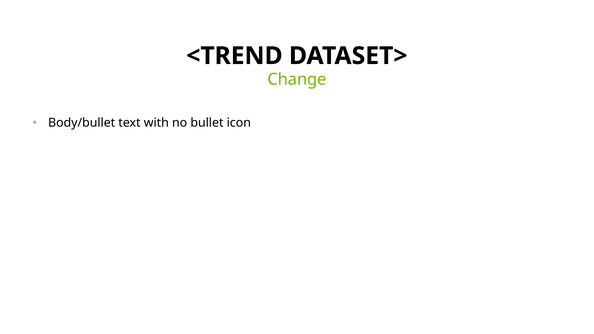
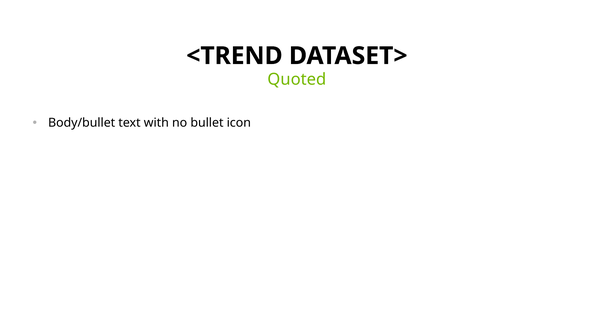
Change: Change -> Quoted (297, 79)
